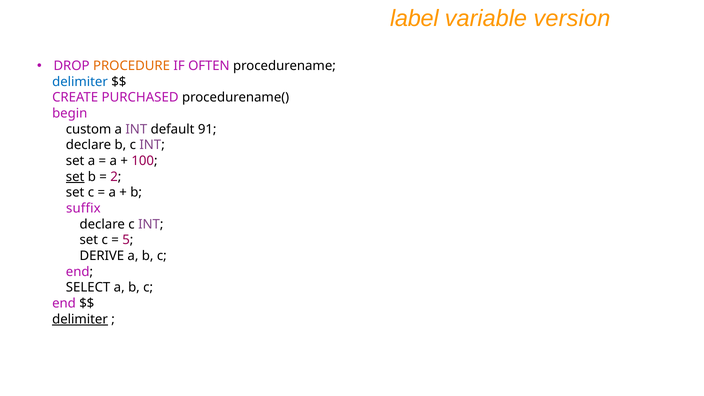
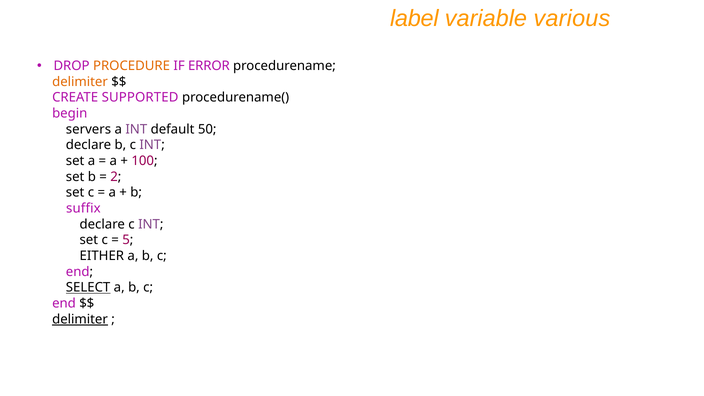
version: version -> various (572, 18)
OFTEN: OFTEN -> ERROR (209, 66)
delimiter colour: blue -> orange (80, 82)
PURCHASED: PURCHASED -> SUPPORTED (140, 98)
custom: custom -> servers (89, 129)
91: 91 -> 50 (207, 129)
set underline: present -> none (75, 177)
DERIVE: DERIVE -> EITHER (102, 256)
SELECT underline: none -> present (88, 288)
